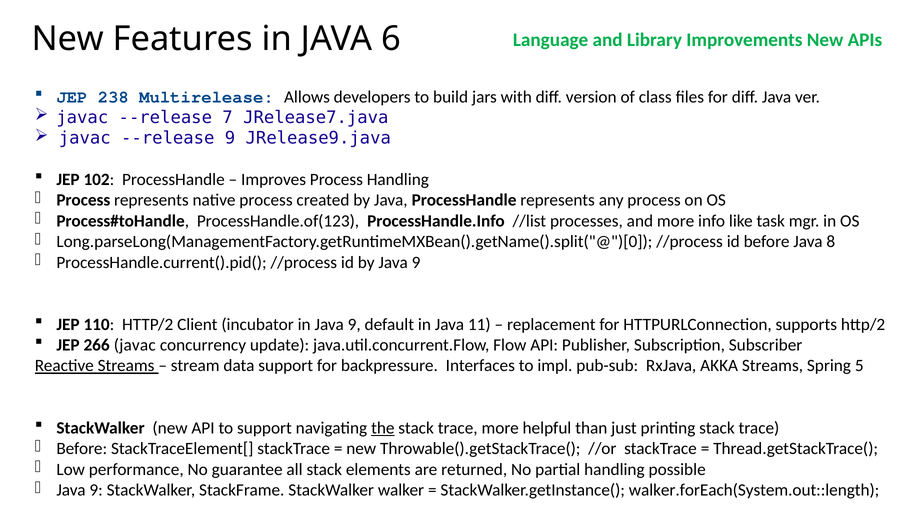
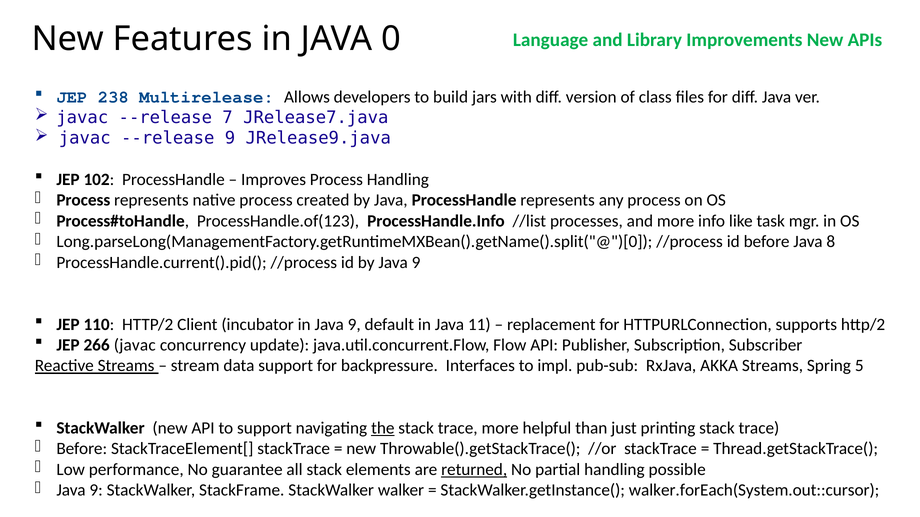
6: 6 -> 0 (391, 39)
returned underline: none -> present (474, 470)
walker.forEach(System.out::length: walker.forEach(System.out::length -> walker.forEach(System.out::cursor (754, 491)
